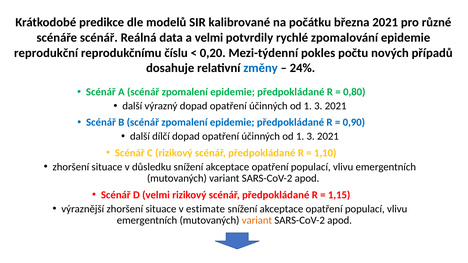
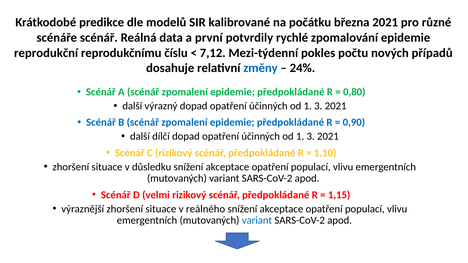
a velmi: velmi -> první (209, 38)
0,20: 0,20 -> 7,12 (213, 53)
estimate: estimate -> reálného (206, 209)
variant colour: orange -> blue (257, 221)
